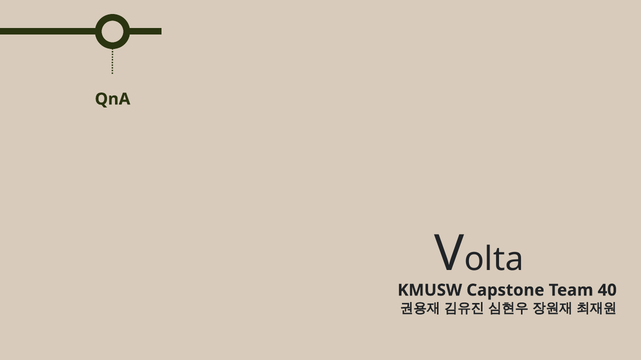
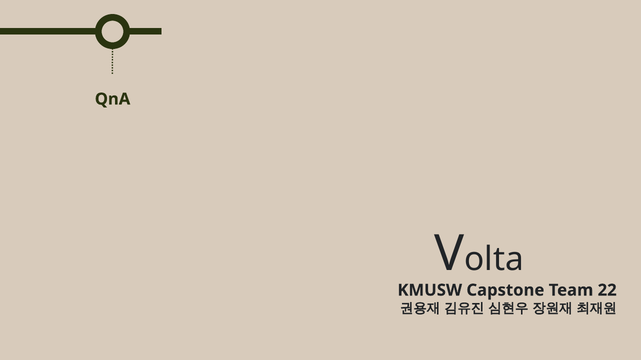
40: 40 -> 22 (607, 291)
